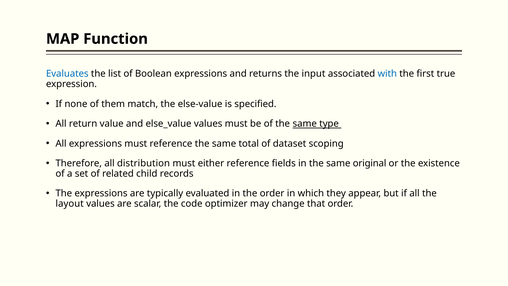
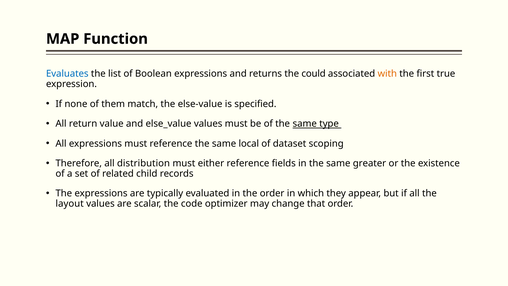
input: input -> could (314, 74)
with colour: blue -> orange (387, 74)
total: total -> local (249, 143)
original: original -> greater (370, 163)
